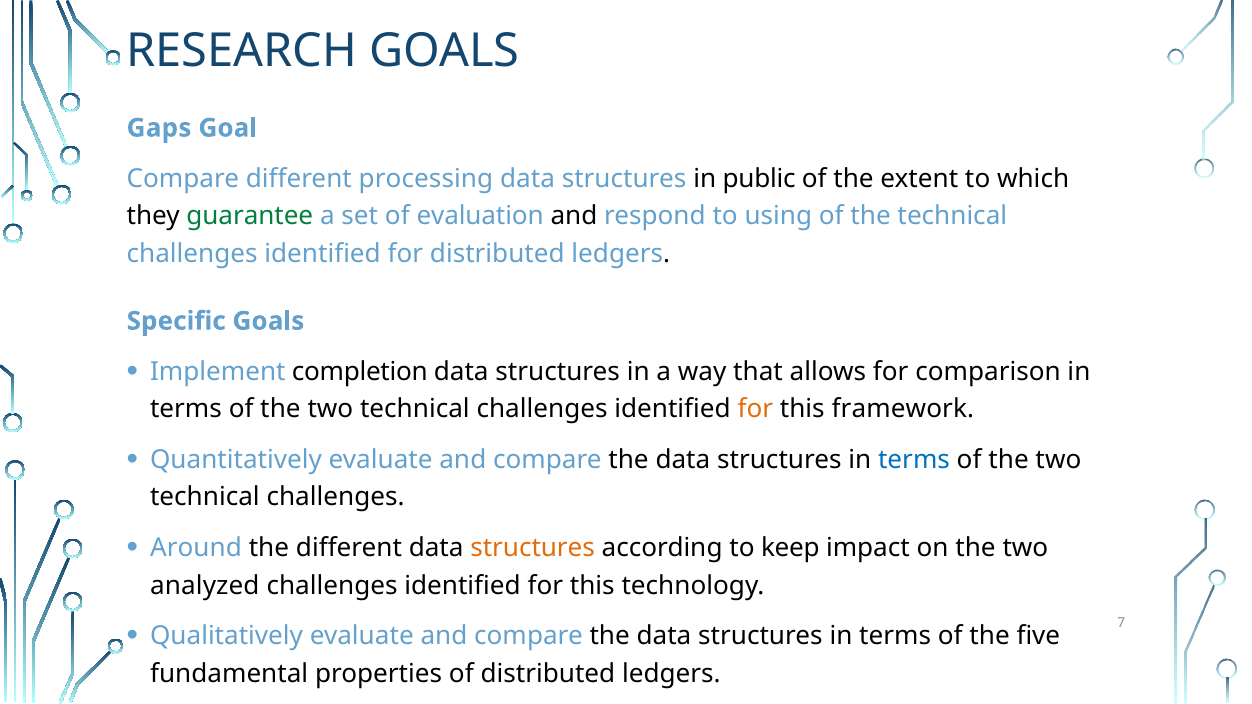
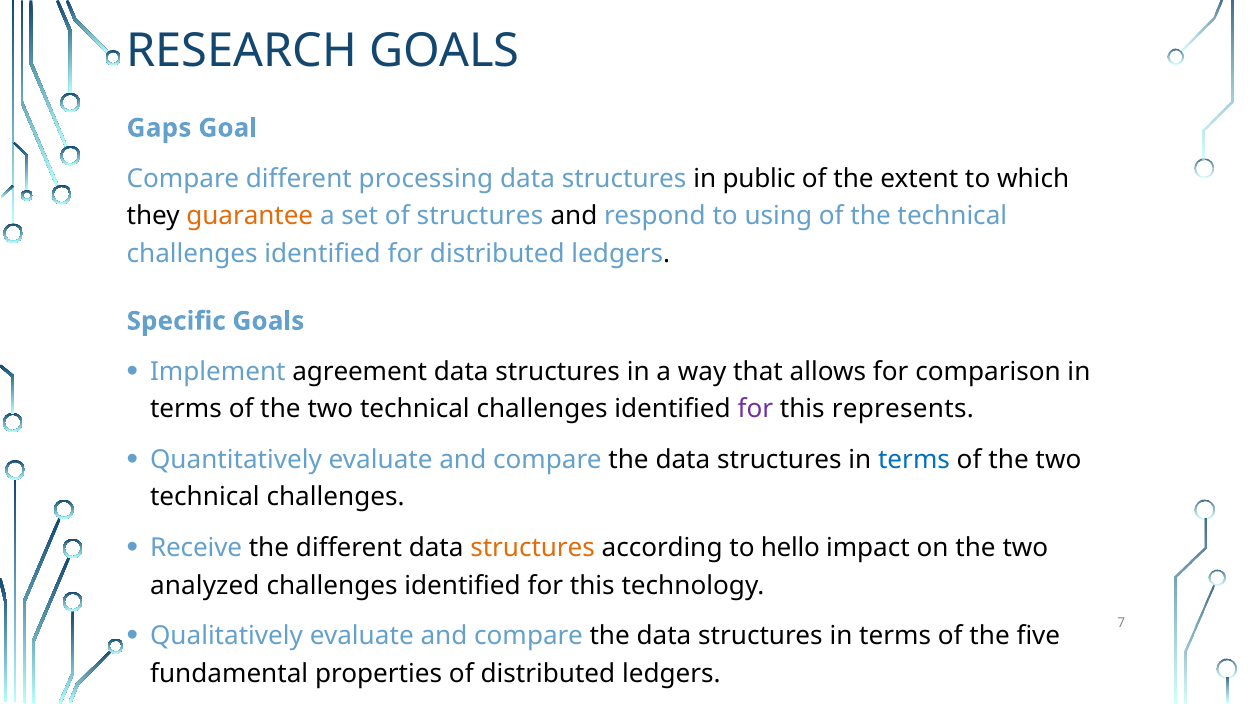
guarantee colour: green -> orange (250, 216)
of evaluation: evaluation -> structures (480, 216)
completion: completion -> agreement (360, 372)
for colour: orange -> purple (755, 409)
framework: framework -> represents (903, 409)
Around: Around -> Receive (196, 548)
keep: keep -> hello (790, 548)
